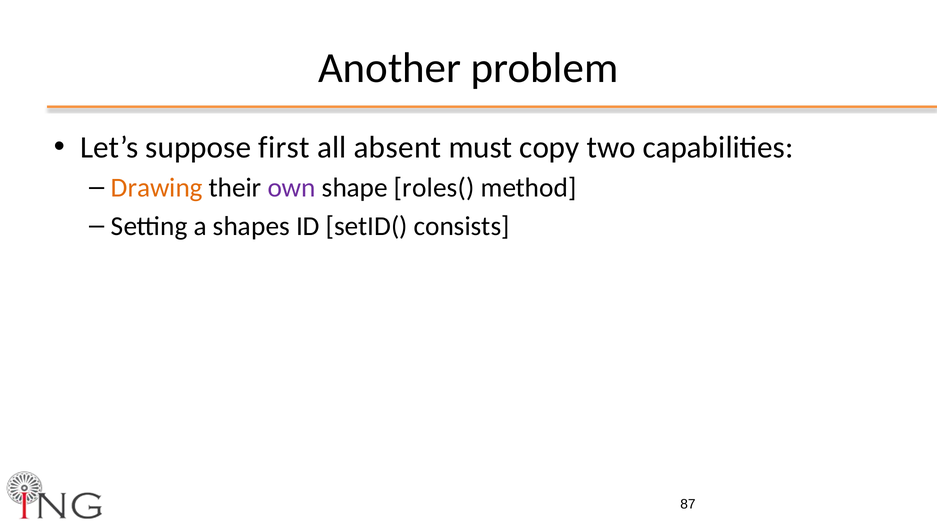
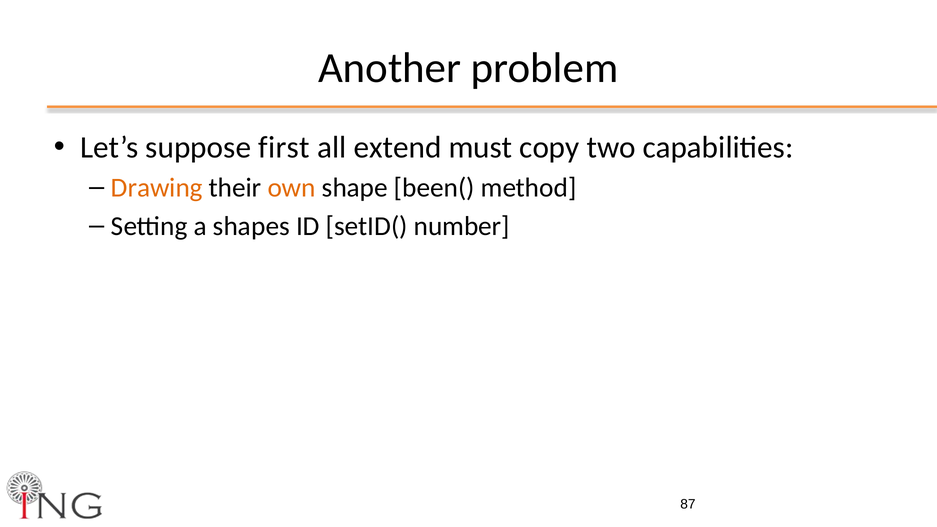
absent: absent -> extend (398, 147)
own colour: purple -> orange (292, 188)
roles(: roles( -> been( (434, 188)
consists: consists -> number (462, 226)
